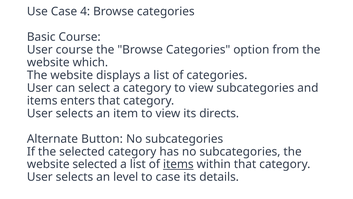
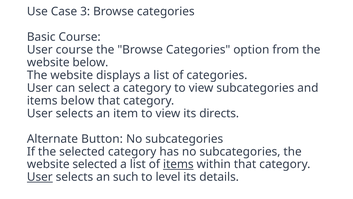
4: 4 -> 3 (85, 11)
website which: which -> below (90, 62)
items enters: enters -> below (77, 100)
User underline: none -> present (40, 177)
level: level -> such (126, 177)
to case: case -> level (168, 177)
